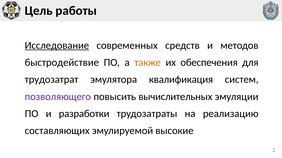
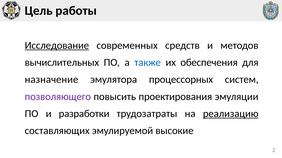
быстродействие: быстродействие -> вычислительных (62, 63)
также colour: orange -> blue (148, 63)
трудозатрат: трудозатрат -> назначение (52, 80)
квалификация: квалификация -> процессорных (181, 80)
вычислительных: вычислительных -> проектирования (175, 97)
реализацию underline: none -> present (231, 114)
